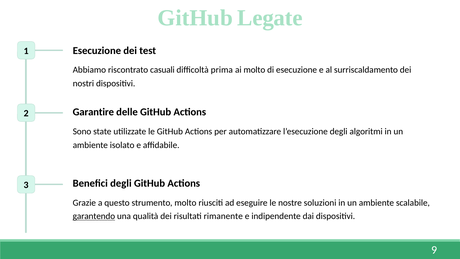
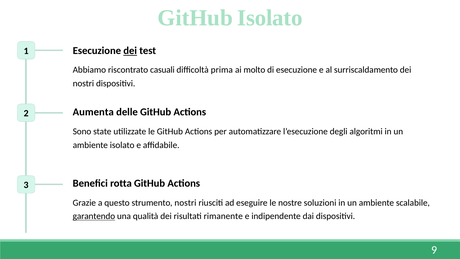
GitHub Legate: Legate -> Isolato (270, 18)
dei underline: none -> present (130, 51)
Garantire: Garantire -> Aumenta (93, 112)
Benefici degli: degli -> rotta (121, 183)
strumento molto: molto -> nostri (185, 202)
